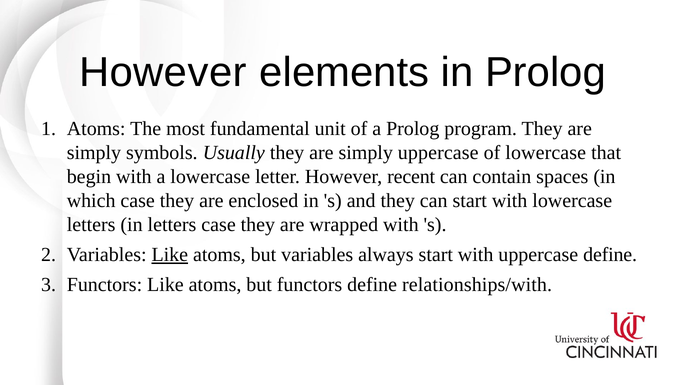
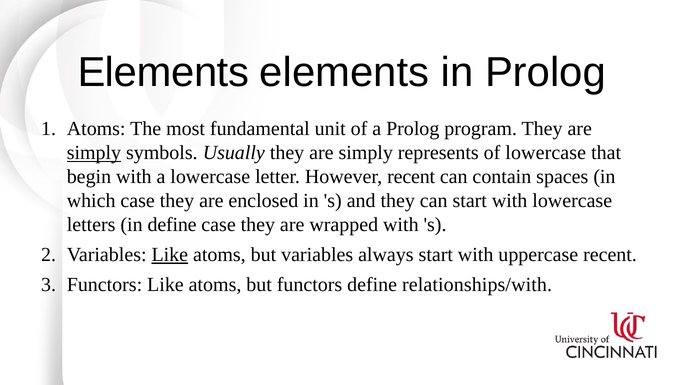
However: However -> Elements (163, 73)
simply underline: none -> present (94, 153)
simply uppercase: uppercase -> represents (438, 153)
in letters: letters -> define (172, 225)
uppercase define: define -> recent (610, 255)
